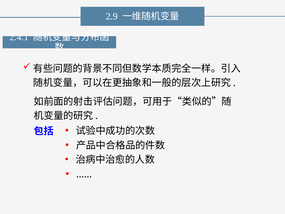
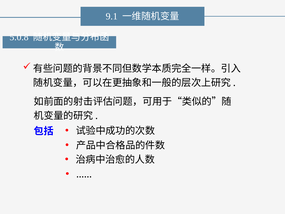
2.9: 2.9 -> 9.1 (112, 16)
2.4.1: 2.4.1 -> 5.0.8 (19, 37)
